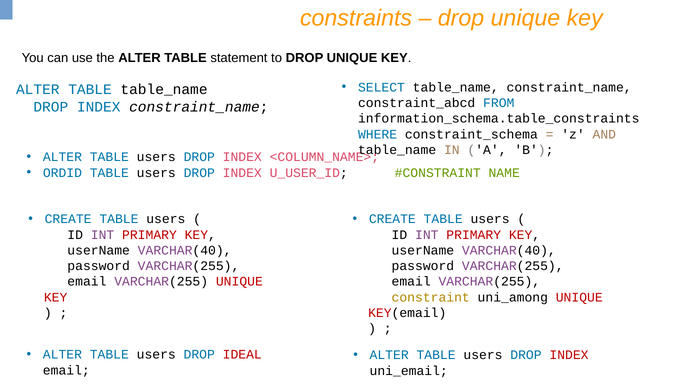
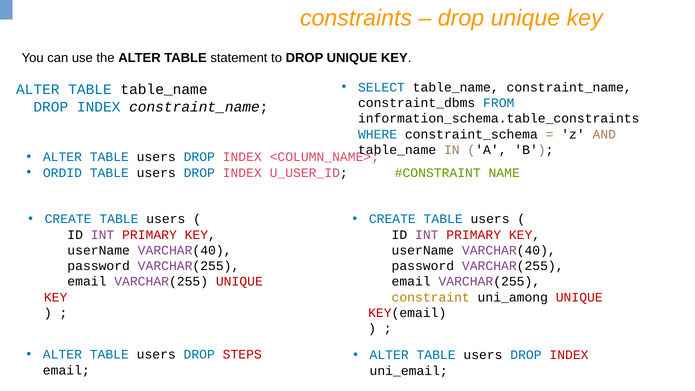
constraint_abcd: constraint_abcd -> constraint_dbms (417, 103)
IDEAL: IDEAL -> STEPS (242, 355)
